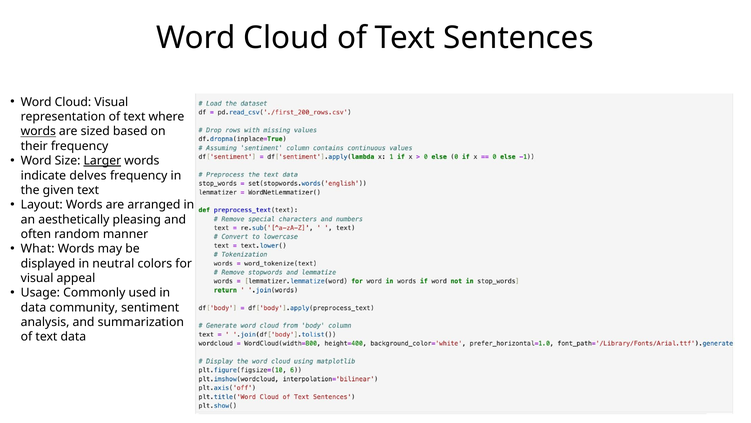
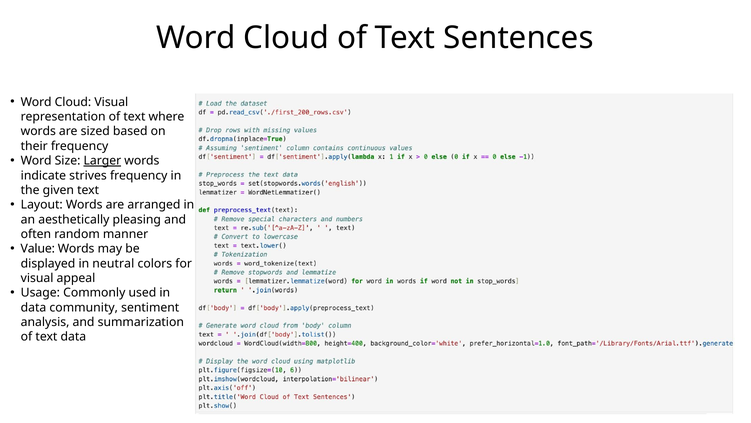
words underline: present -> none (38, 131)
delves: delves -> strives (88, 175)
What: What -> Value (38, 248)
